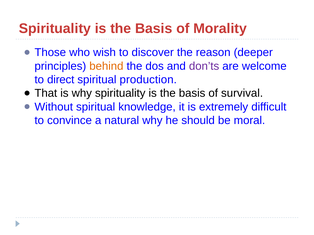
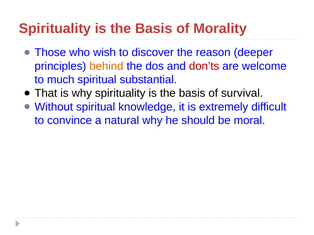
don’ts colour: purple -> red (204, 66)
direct: direct -> much (61, 80)
production: production -> substantial (148, 80)
